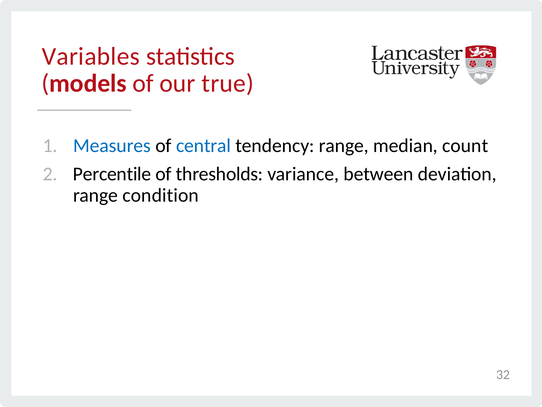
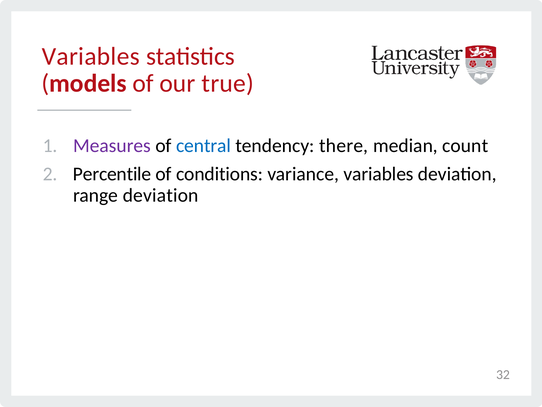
Measures colour: blue -> purple (112, 146)
tendency range: range -> there (344, 146)
thresholds: thresholds -> conditions (220, 174)
variance between: between -> variables (379, 174)
range condition: condition -> deviation (161, 195)
